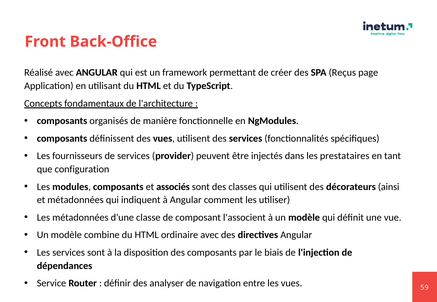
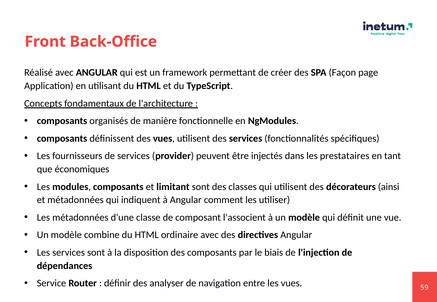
Reçus: Reçus -> Façon (342, 73)
configuration: configuration -> économiques (82, 170)
associés: associés -> limitant (173, 187)
